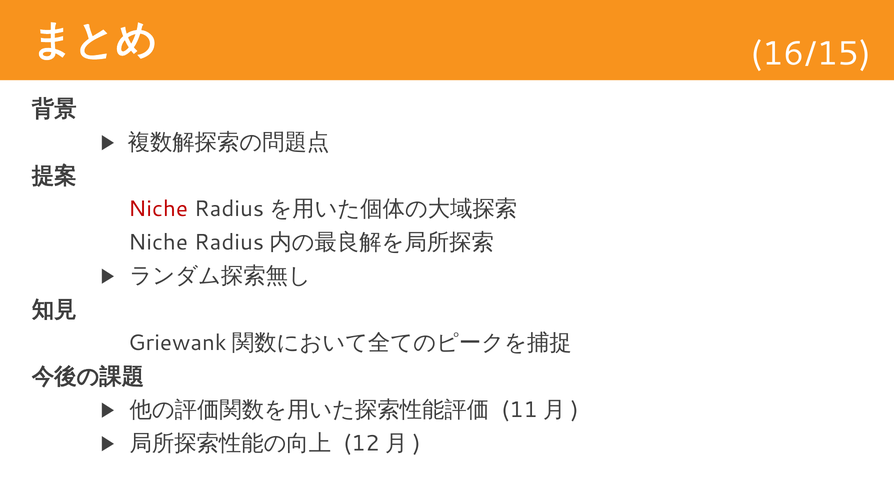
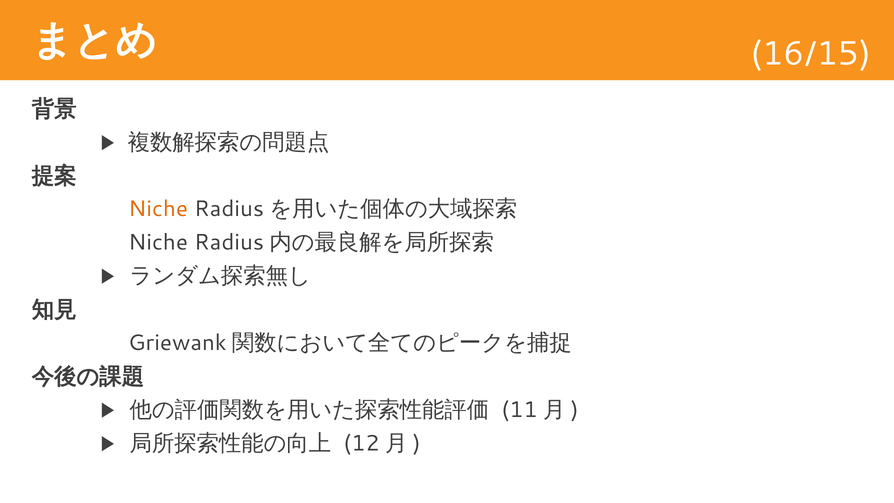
Niche colour: red -> orange (158, 209)
